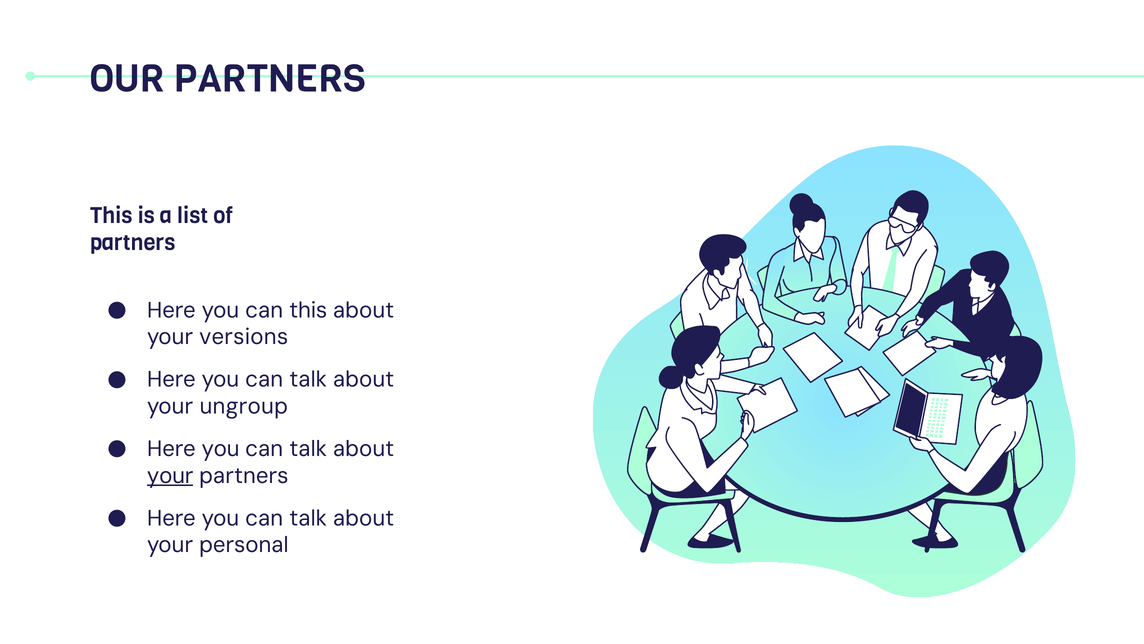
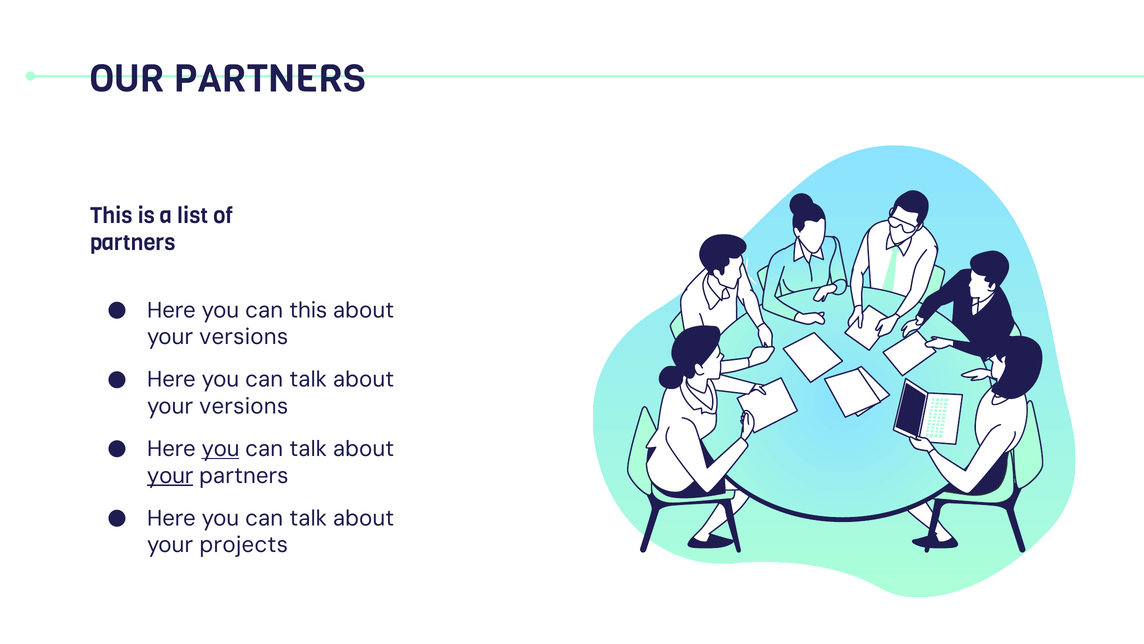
ungroup: ungroup -> versions (244, 406)
you underline: none -> present (221, 449)
personal: personal -> projects (244, 545)
